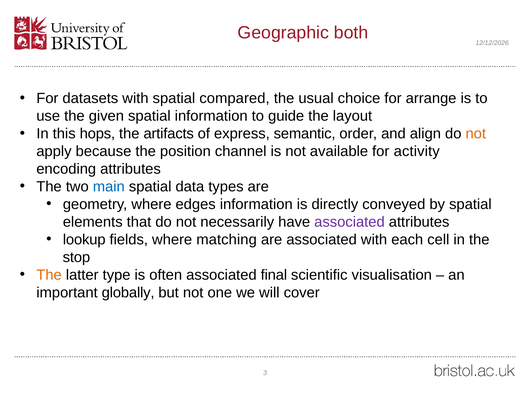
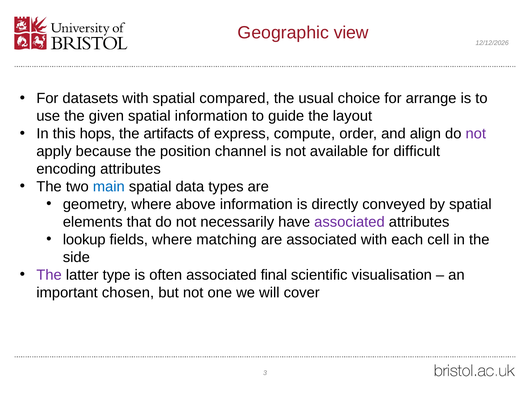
both: both -> view (351, 33)
semantic: semantic -> compute (304, 134)
not colour: orange -> purple (476, 134)
activity: activity -> difficult (417, 152)
edges: edges -> above (196, 205)
stop: stop -> side (76, 258)
The colour: orange -> purple (49, 275)
globally: globally -> chosen (128, 293)
